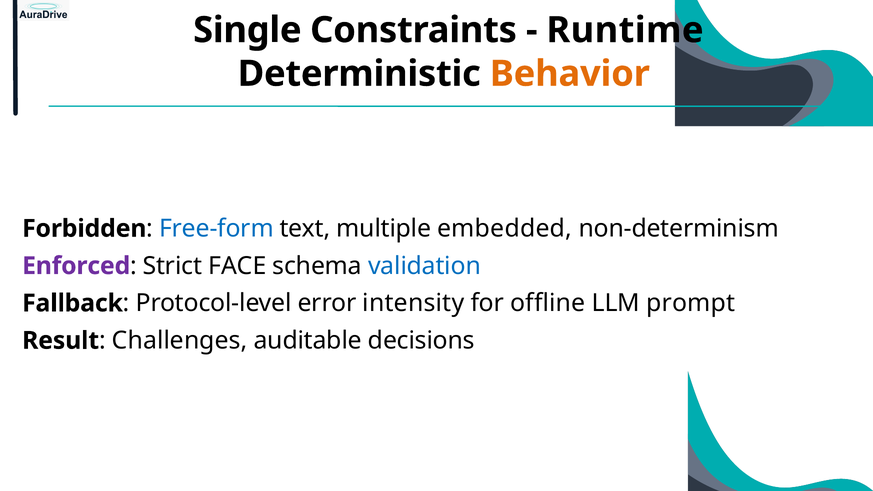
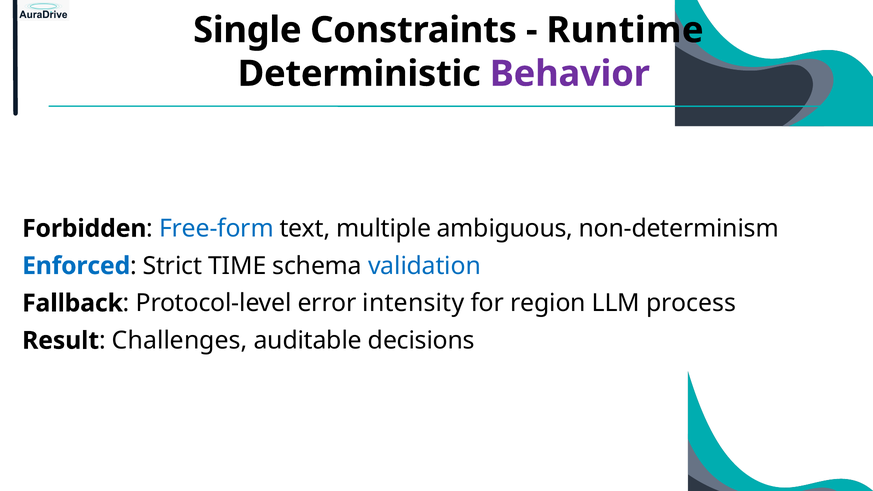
Behavior colour: orange -> purple (570, 74)
embedded: embedded -> ambiguous (505, 229)
Enforced colour: purple -> blue (76, 266)
FACE: FACE -> TIME (237, 266)
offline: offline -> region (548, 303)
prompt: prompt -> process (691, 303)
